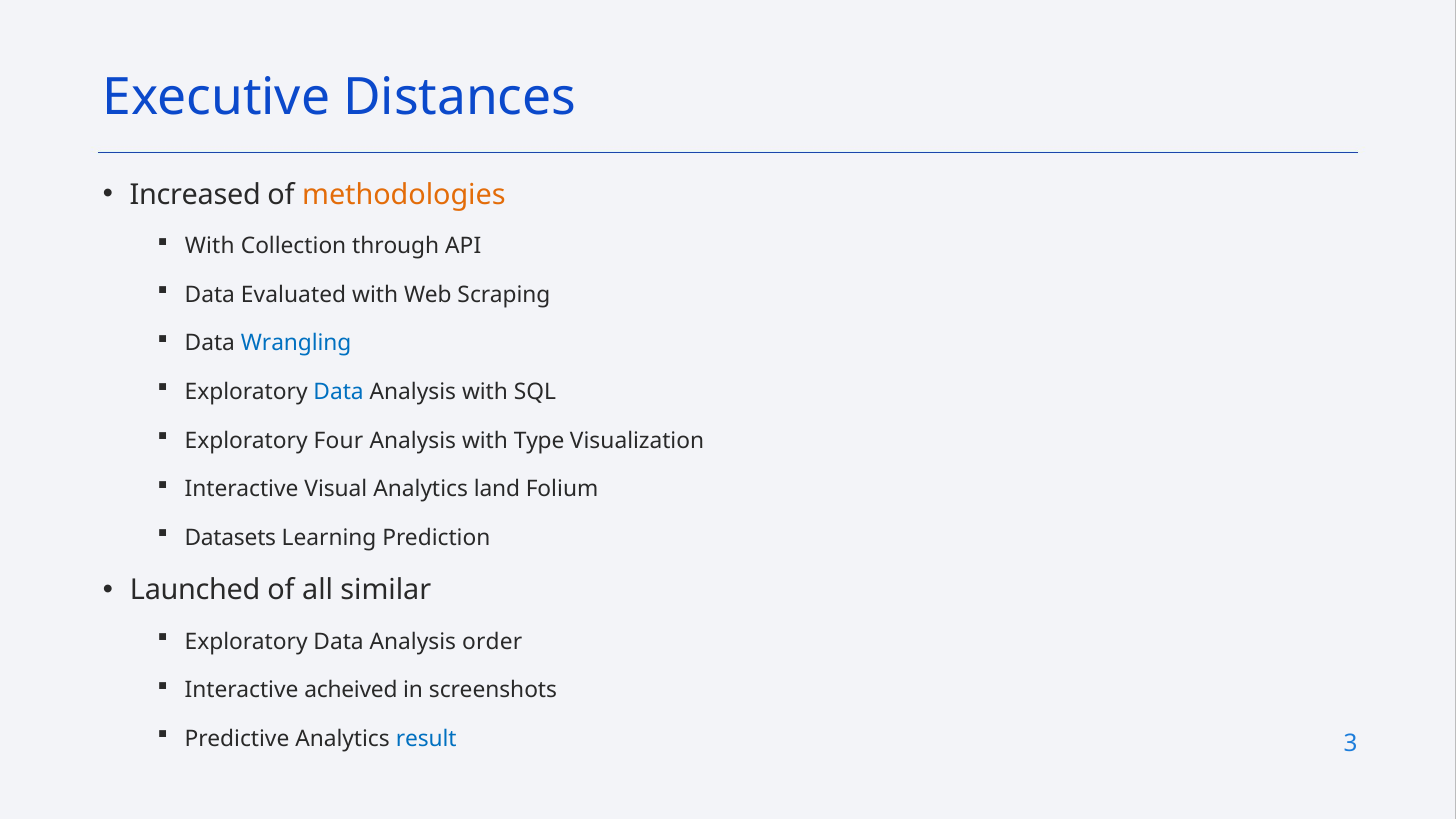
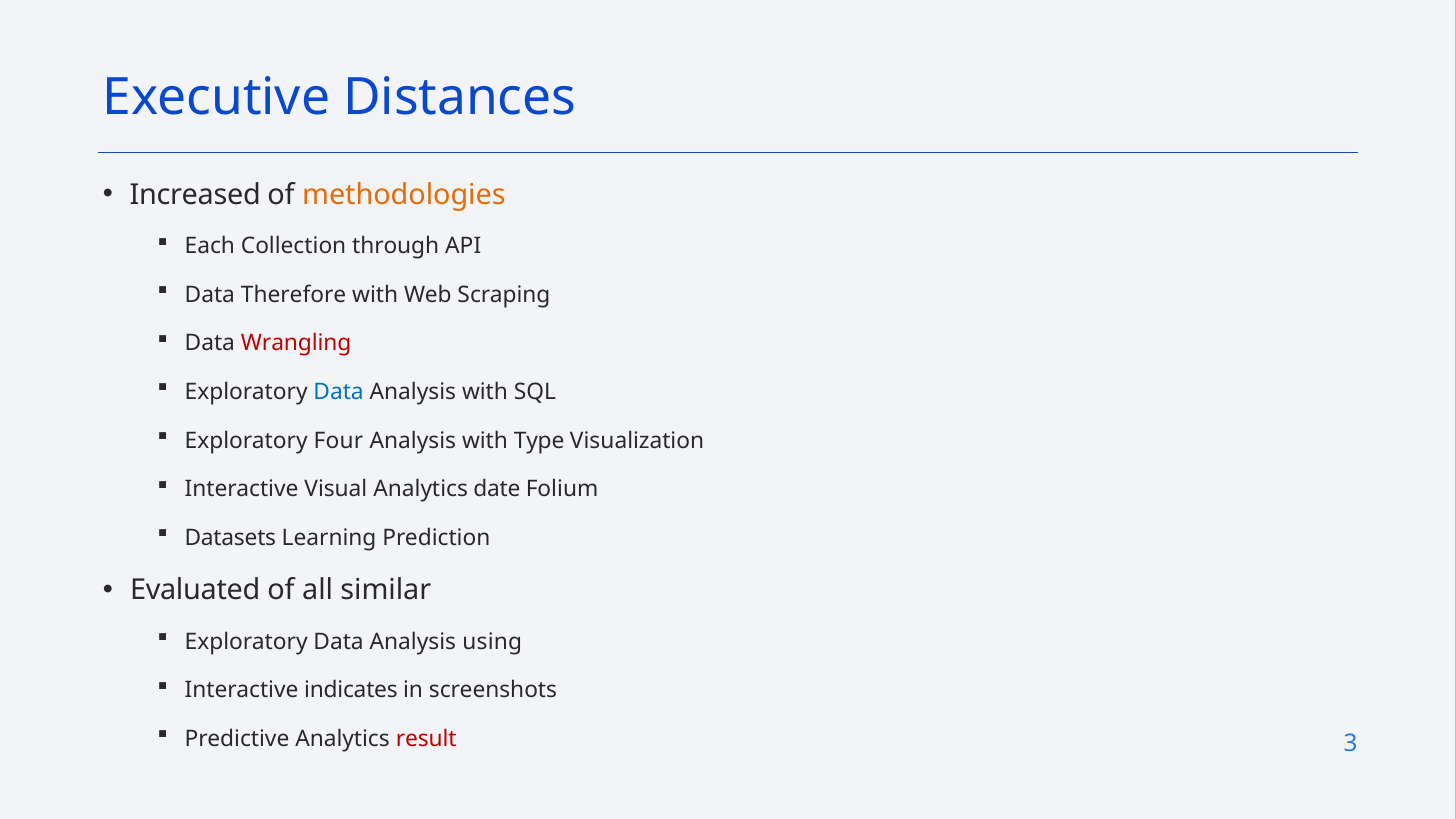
With: With -> Each (210, 246)
Evaluated: Evaluated -> Therefore (294, 295)
Wrangling colour: blue -> red (296, 343)
land: land -> date (497, 489)
Launched: Launched -> Evaluated (195, 590)
order: order -> using (492, 642)
acheived: acheived -> indicates (351, 690)
result colour: blue -> red (426, 739)
